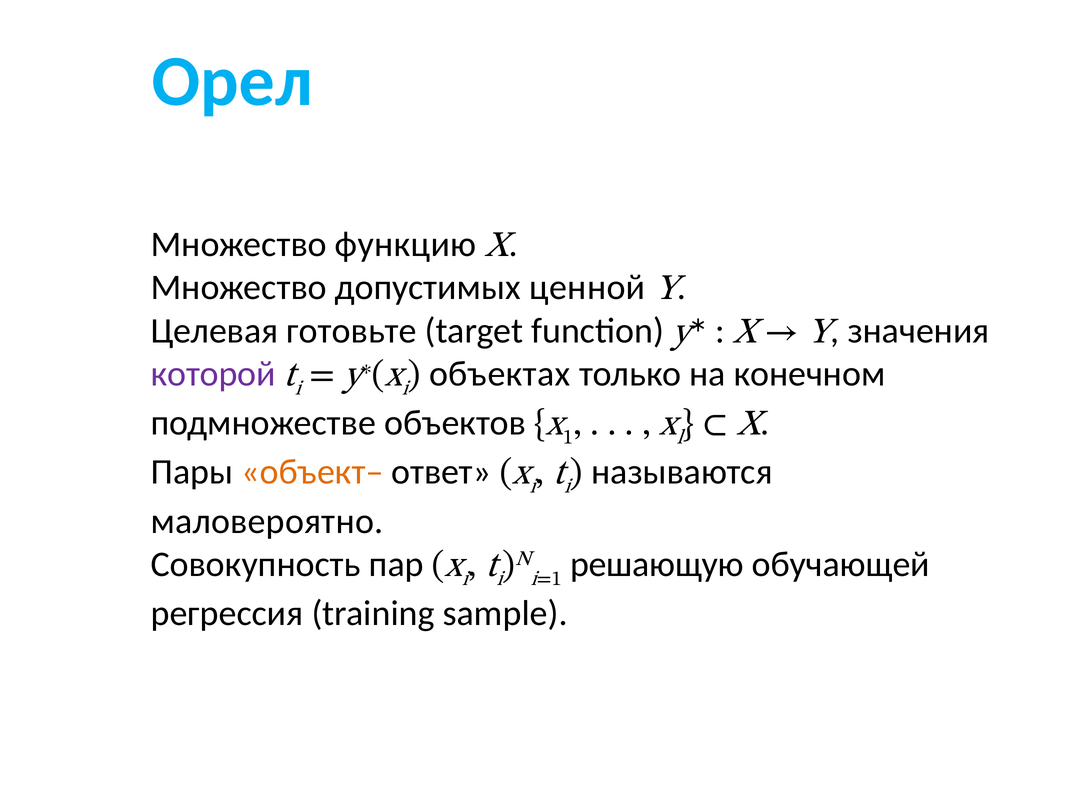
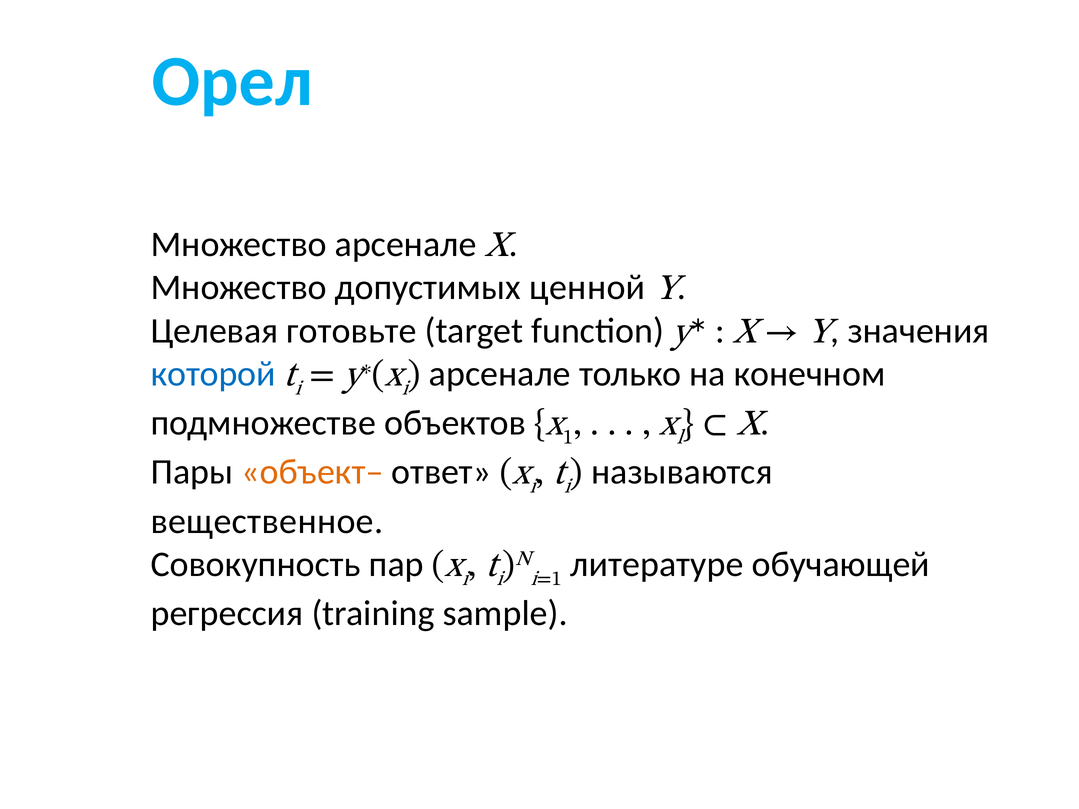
Множество функцию: функцию -> арсенале (406, 245)
которой colour: purple -> blue (213, 374)
объектах: объектах -> арсенале (500, 374)
маловероятно: маловероятно -> вещественное (267, 521)
решающую: решающую -> литературе (657, 564)
